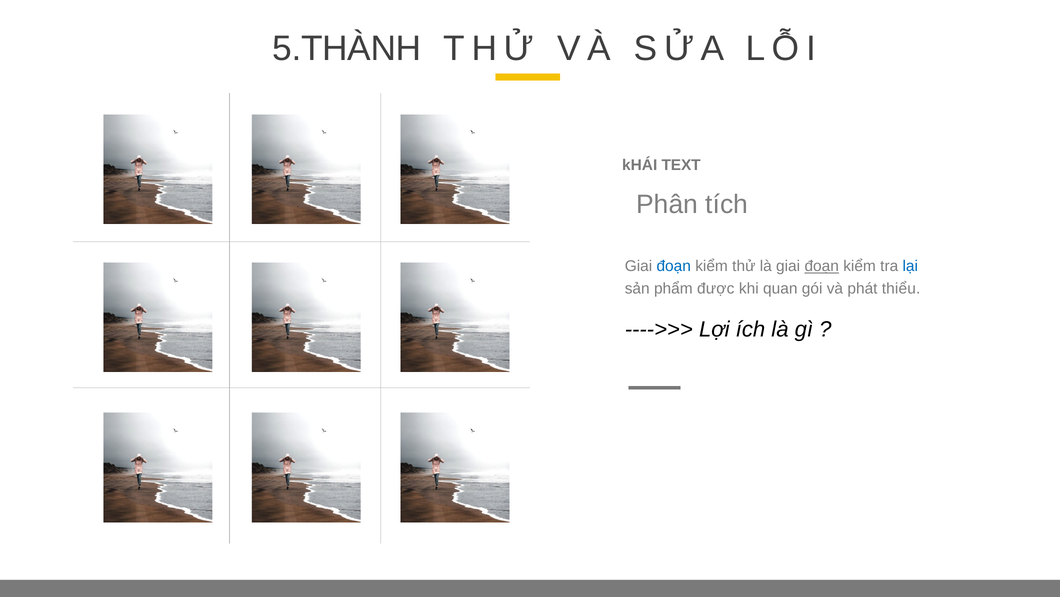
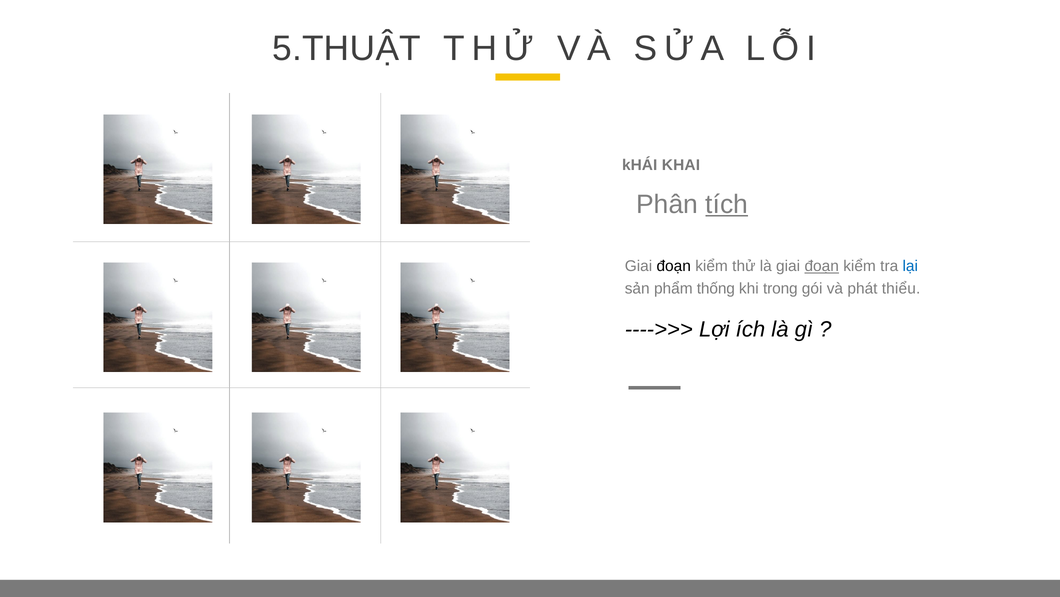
5.THÀNH: 5.THÀNH -> 5.THUẬT (347, 48)
TEXT: TEXT -> KHAI (681, 165)
tích underline: none -> present (727, 204)
đoạn colour: blue -> black (674, 266)
được: được -> thống (716, 288)
quan: quan -> trong (780, 288)
